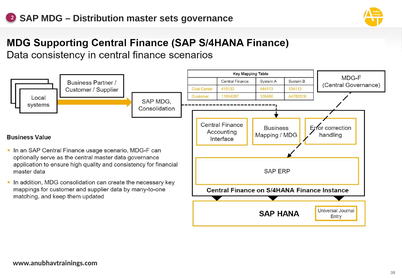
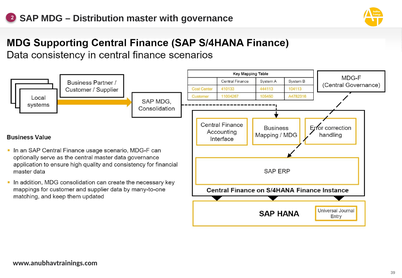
sets: sets -> with (169, 19)
